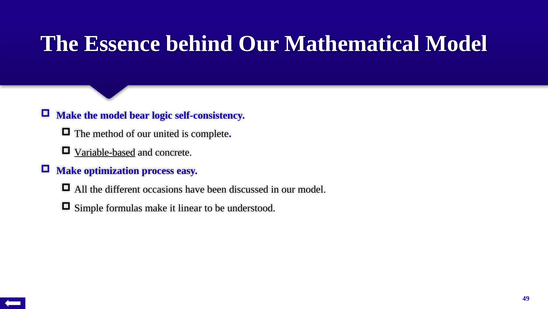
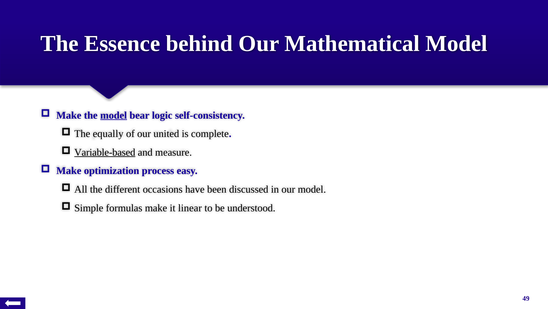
model underline: none -> present (114, 115)
method: method -> equally (108, 133)
concrete: concrete -> measure (174, 152)
